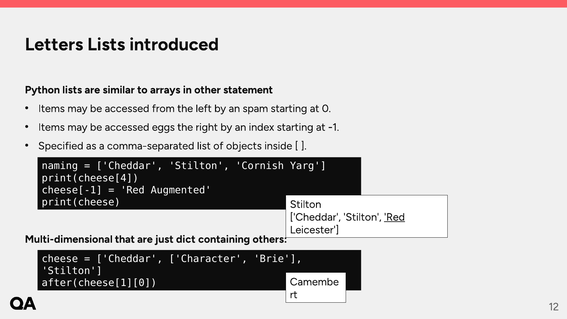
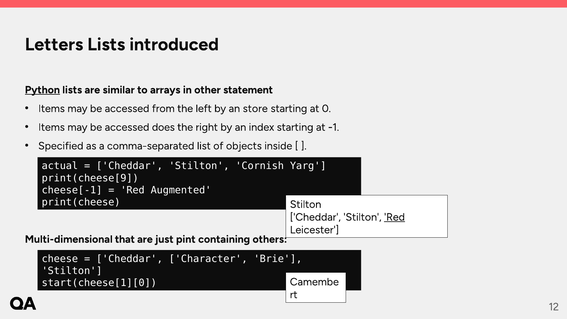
Python underline: none -> present (42, 90)
spam: spam -> store (255, 109)
eggs: eggs -> does (163, 127)
naming: naming -> actual (60, 166)
print(cheese[4: print(cheese[4 -> print(cheese[9 (90, 178)
dict: dict -> pint (186, 239)
after(cheese[1][0: after(cheese[1][0 -> start(cheese[1][0 (99, 283)
